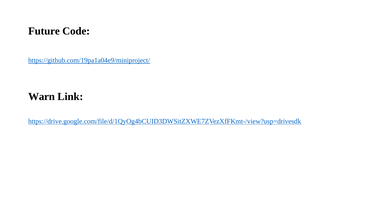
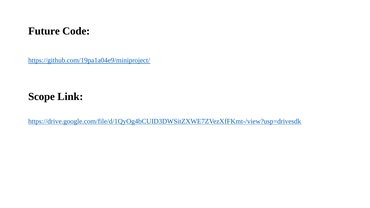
Warn: Warn -> Scope (42, 97)
